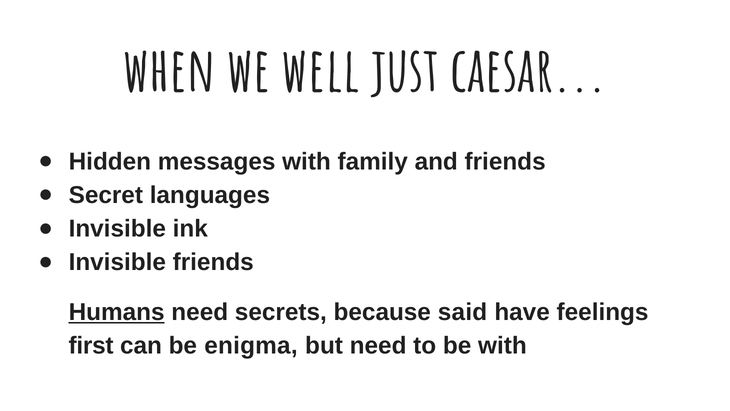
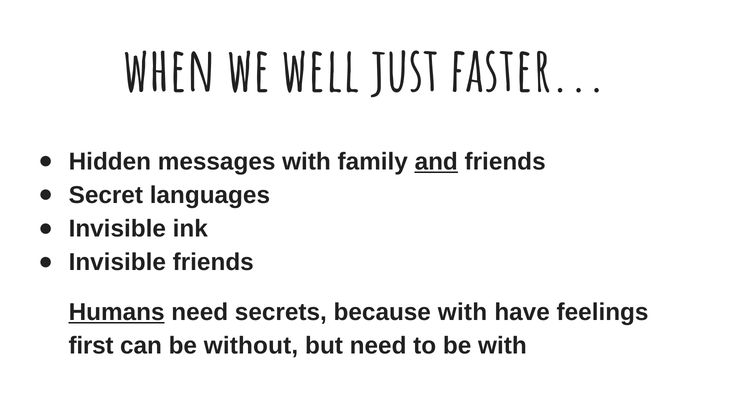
caesar: caesar -> faster (528, 71)
and underline: none -> present (436, 162)
because said: said -> with (463, 312)
enigma: enigma -> without (251, 346)
